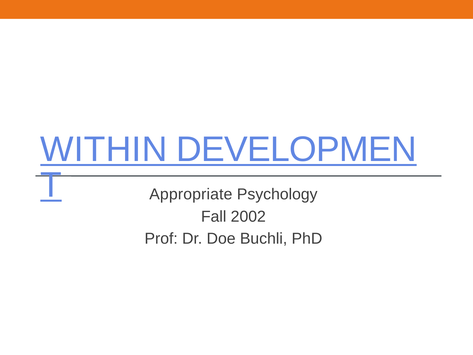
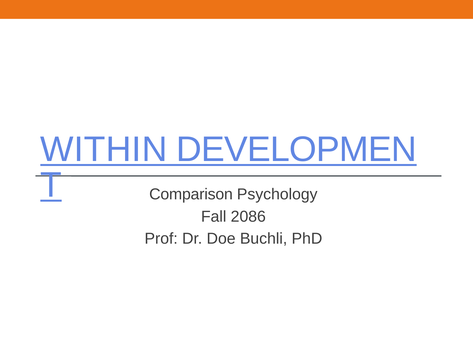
Appropriate: Appropriate -> Comparison (191, 194)
2002: 2002 -> 2086 (248, 216)
